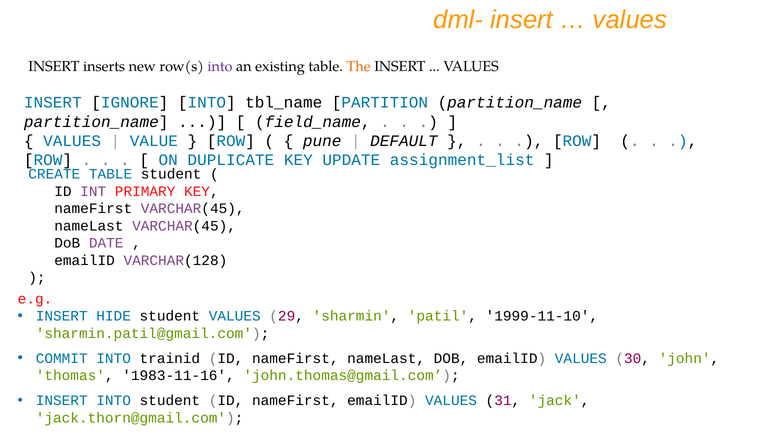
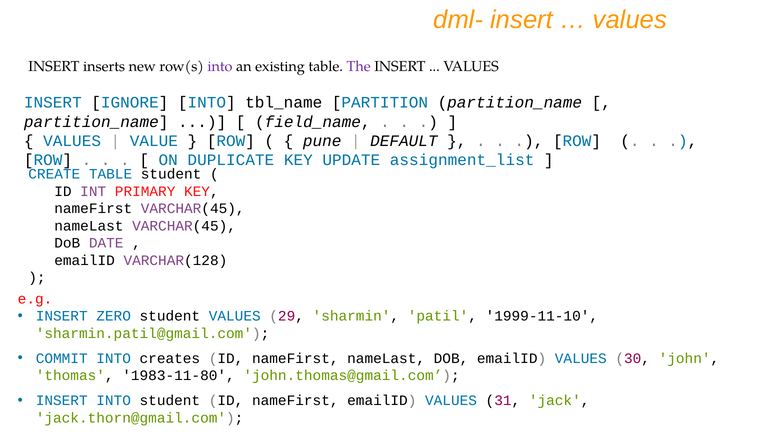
The colour: orange -> purple (359, 66)
HIDE: HIDE -> ZERO (114, 316)
trainid: trainid -> creates (170, 359)
1983-11-16: 1983-11-16 -> 1983-11-80 (179, 376)
